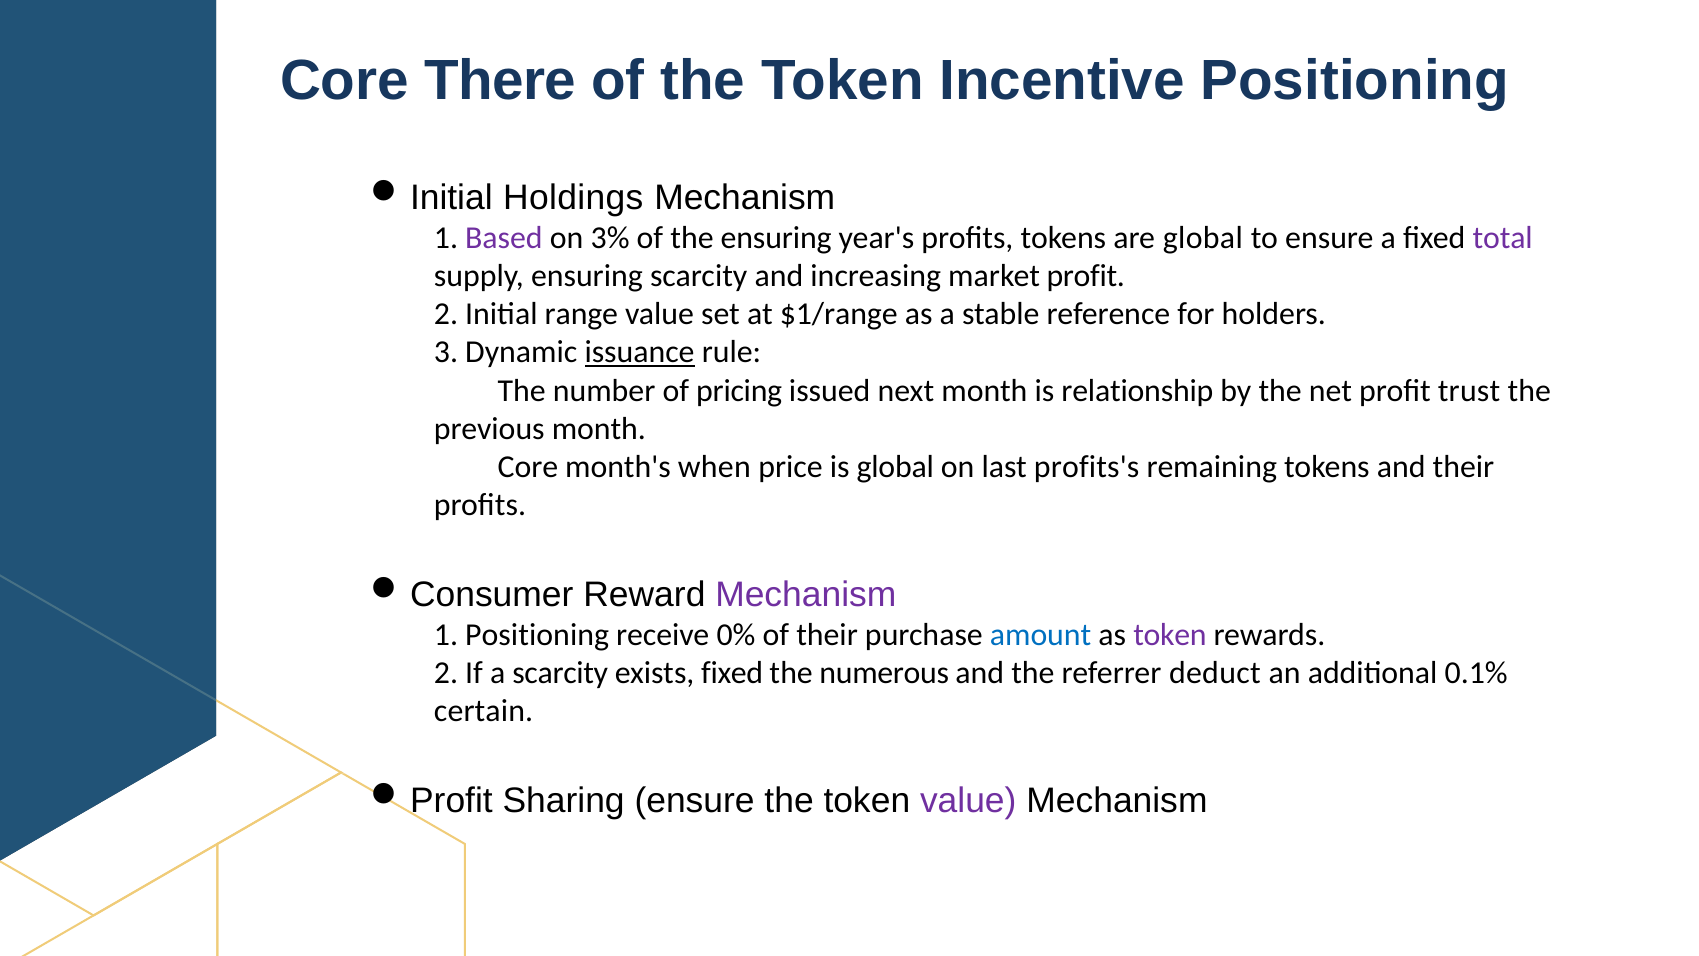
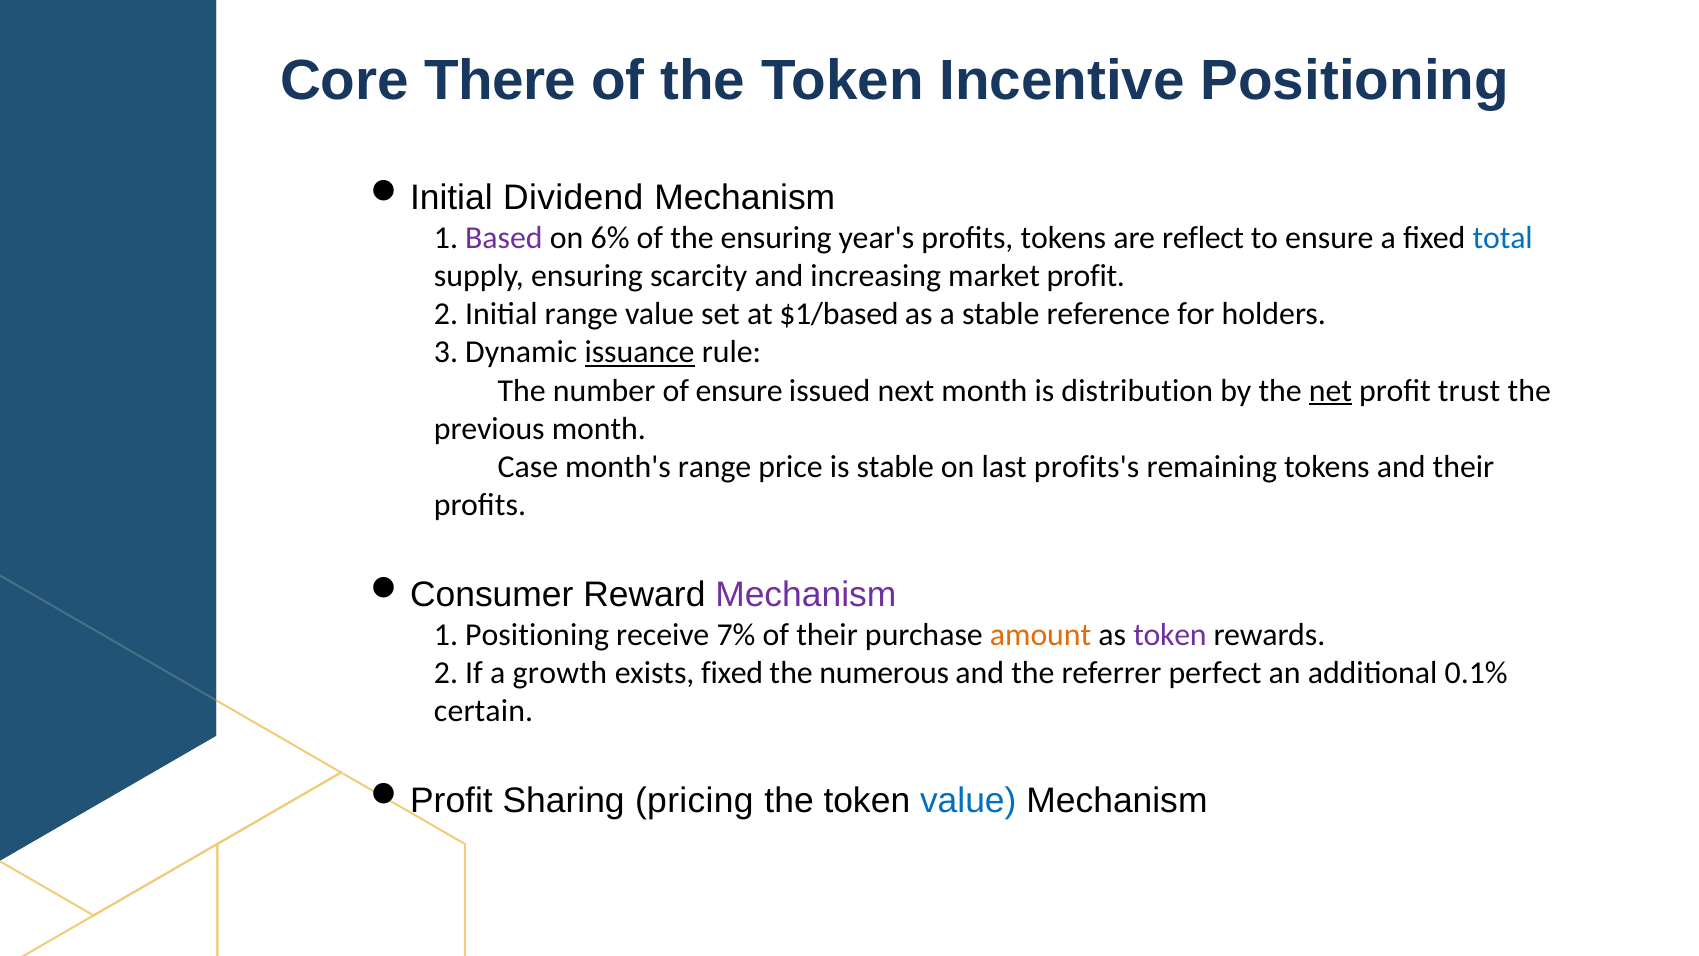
Holdings: Holdings -> Dividend (573, 197)
3%: 3% -> 6% (610, 238)
are global: global -> reflect (1203, 238)
total colour: purple -> blue (1503, 238)
$1/range: $1/range -> $1/based (839, 314)
of pricing: pricing -> ensure (739, 390)
relationship: relationship -> distribution (1137, 390)
net underline: none -> present (1330, 390)
Core: Core -> Case (528, 467)
month's when: when -> range (715, 467)
is global: global -> stable (895, 467)
0%: 0% -> 7% (736, 635)
amount colour: blue -> orange (1041, 635)
a scarcity: scarcity -> growth (560, 673)
deduct: deduct -> perfect (1215, 673)
Sharing ensure: ensure -> pricing (694, 801)
value colour: purple -> blue (968, 801)
